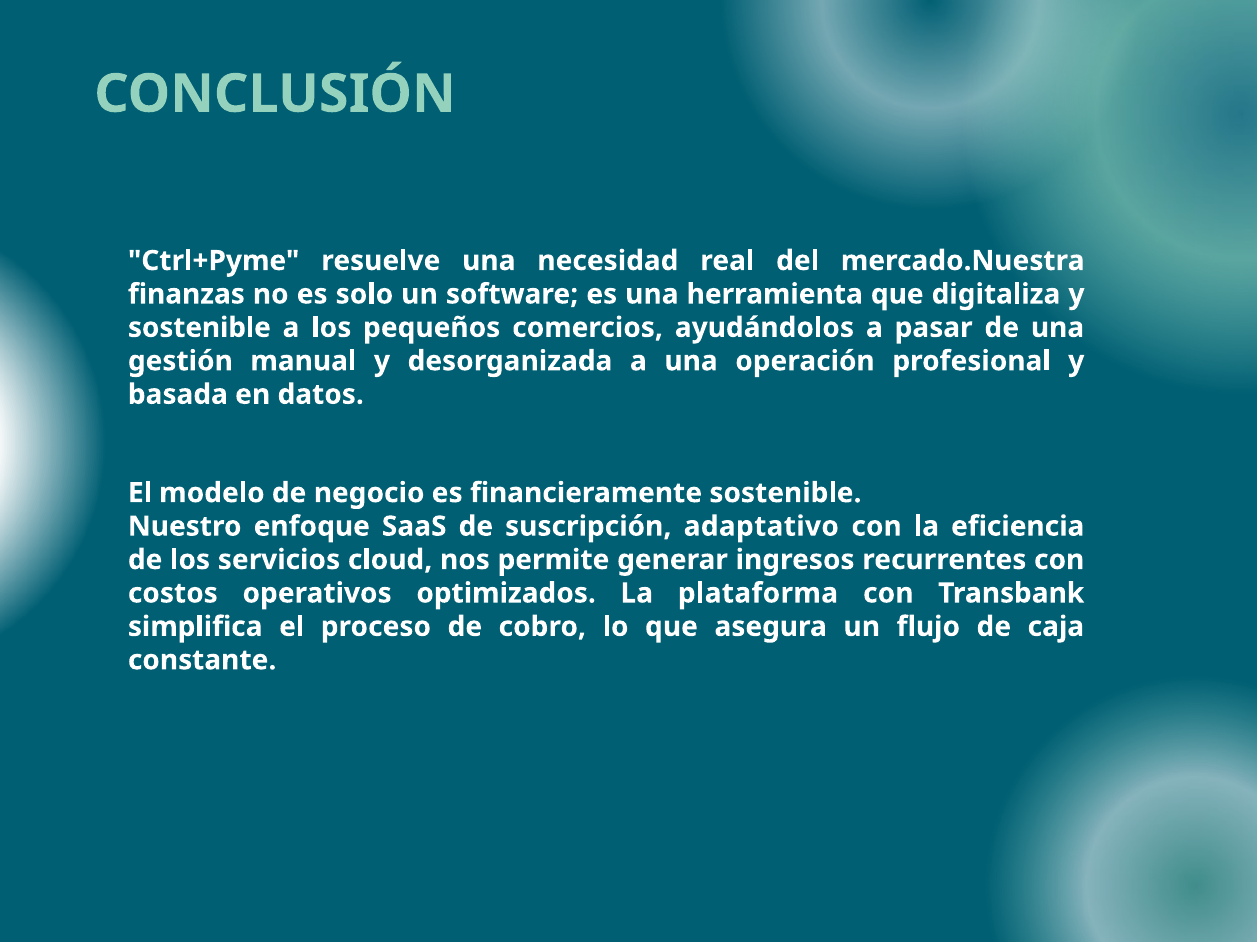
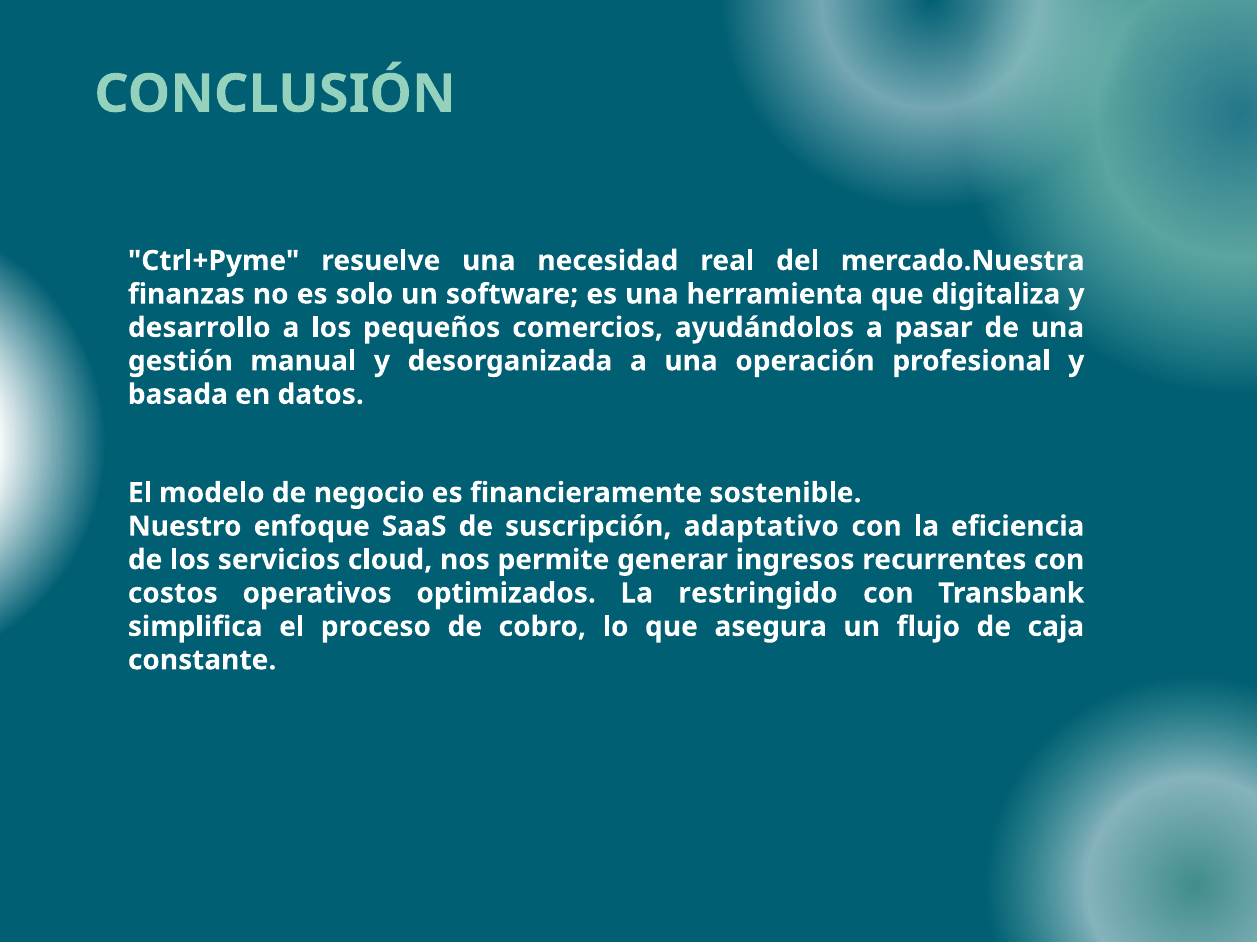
sostenible: sostenible -> desarrollo (199, 328)
plataforma: plataforma -> restringido (758, 594)
